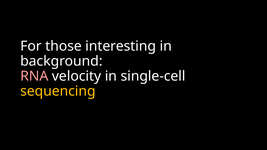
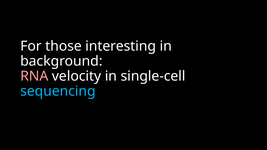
sequencing colour: yellow -> light blue (58, 91)
